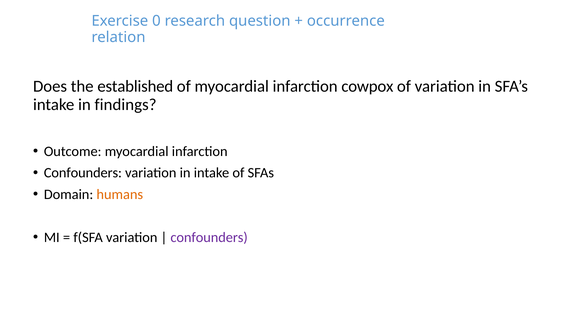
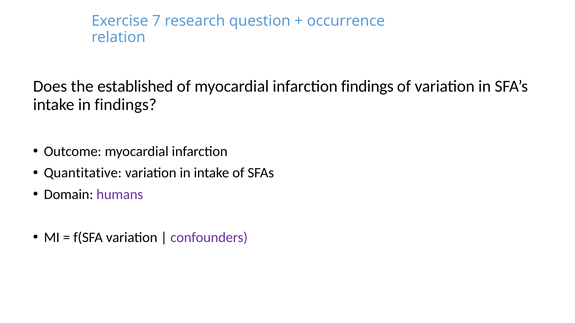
0: 0 -> 7 (156, 21)
infarction cowpox: cowpox -> findings (367, 87)
Confounders: Confounders -> Quantitative (83, 173)
humans colour: orange -> purple (120, 195)
